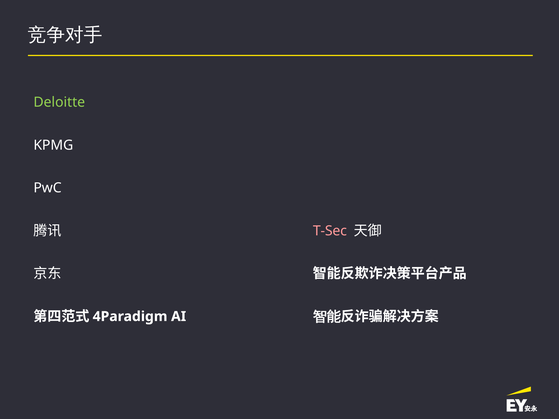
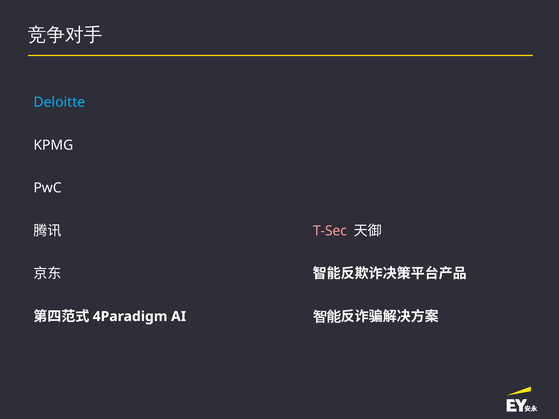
Deloitte colour: light green -> light blue (59, 102)
